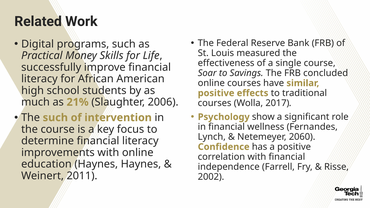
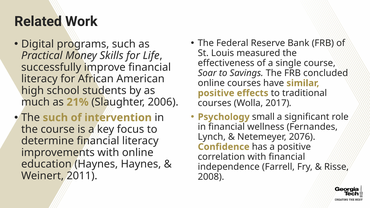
show: show -> small (263, 117)
2060: 2060 -> 2076 (302, 137)
2002: 2002 -> 2008 (211, 177)
